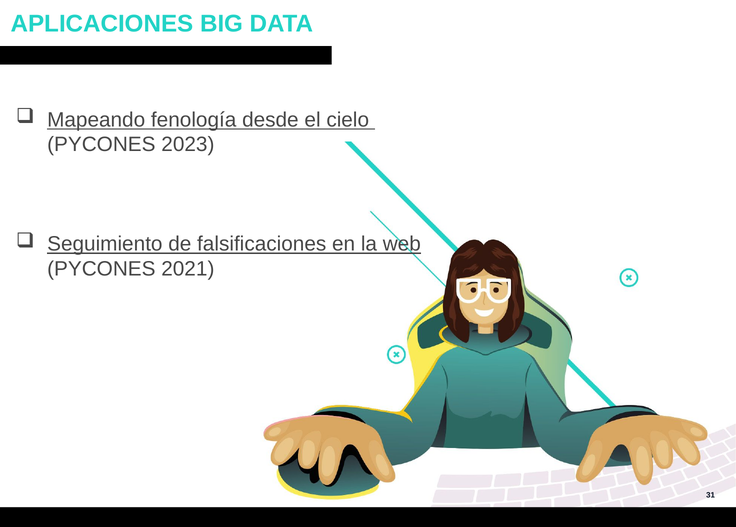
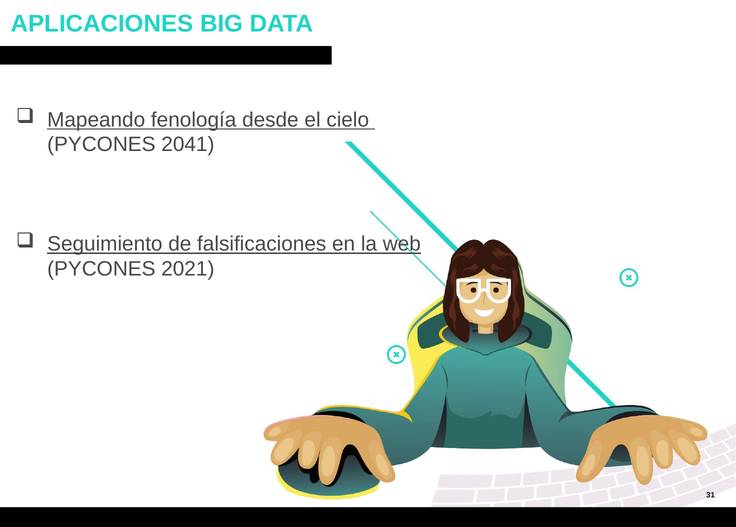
2023: 2023 -> 2041 (188, 145)
